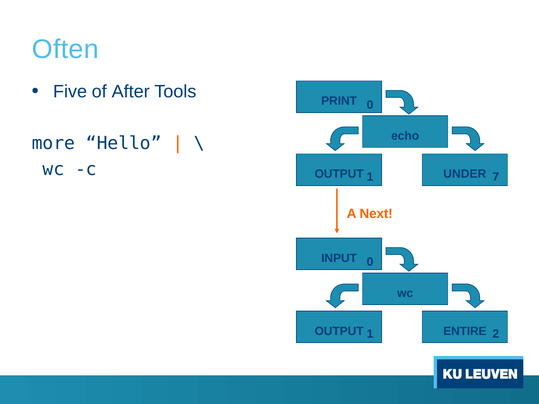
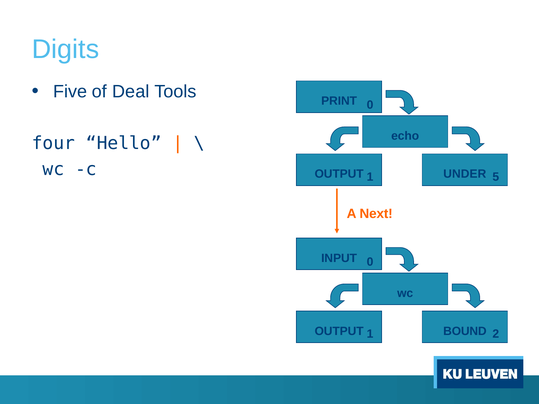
Often: Often -> Digits (65, 49)
After: After -> Deal (131, 92)
more: more -> four (53, 143)
7: 7 -> 5 (496, 177)
ENTIRE: ENTIRE -> BOUND (465, 331)
